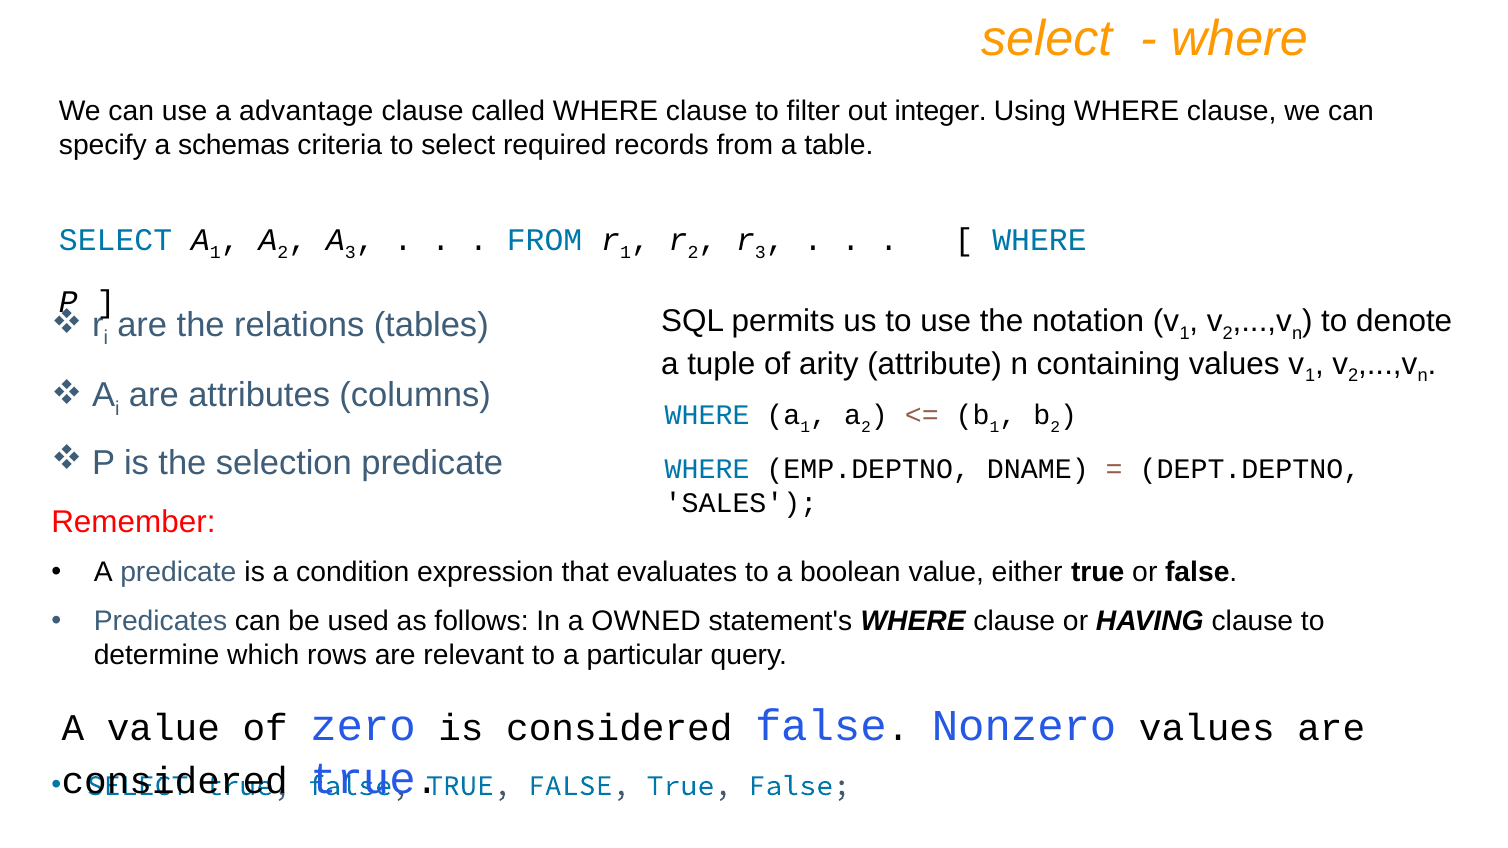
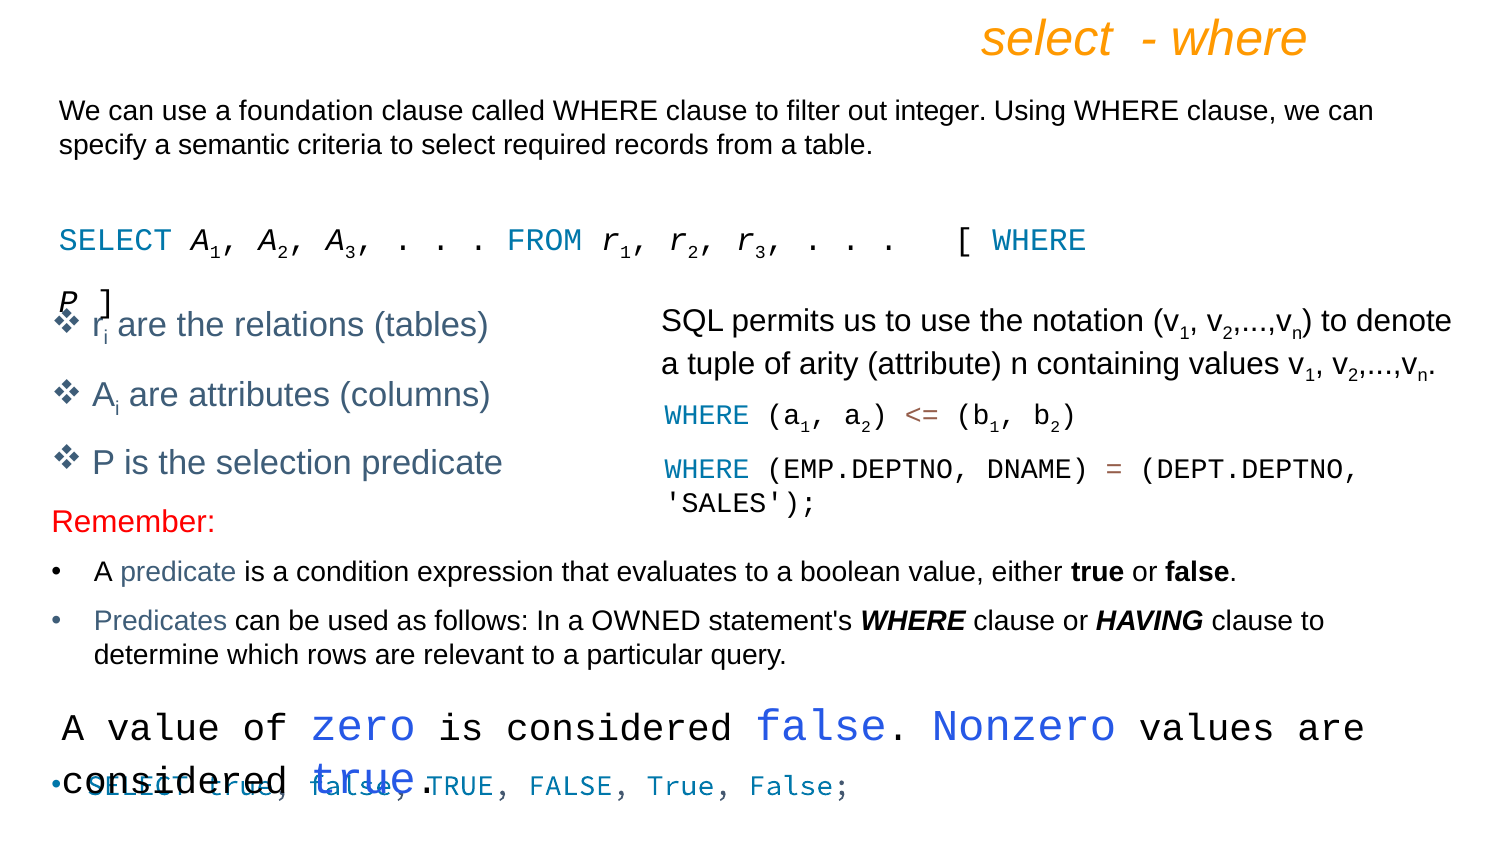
advantage: advantage -> foundation (306, 111)
schemas: schemas -> semantic (234, 145)
